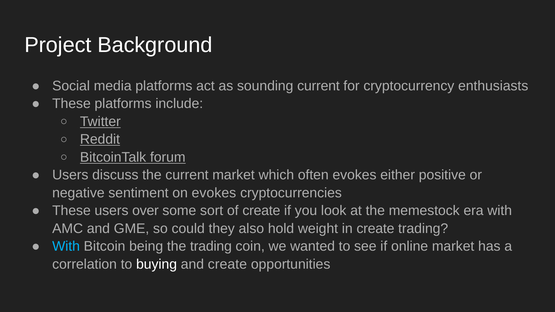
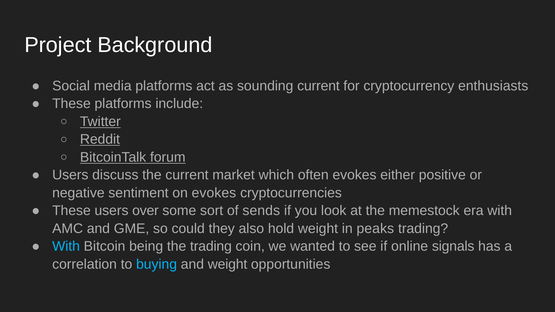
of create: create -> sends (261, 211)
in create: create -> peaks (375, 229)
online market: market -> signals (453, 246)
buying colour: white -> light blue (157, 264)
and create: create -> weight (228, 264)
